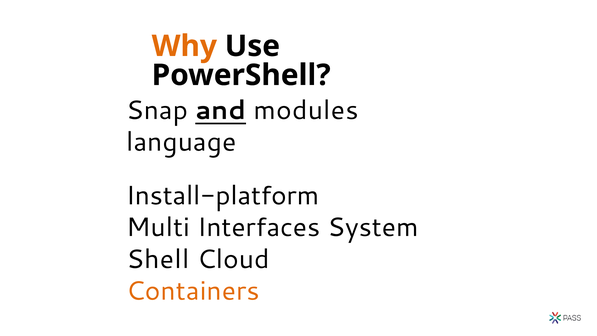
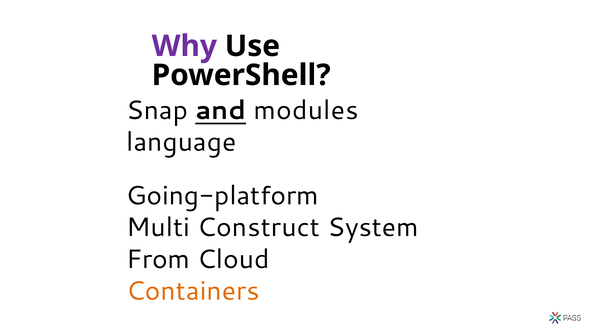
Why colour: orange -> purple (184, 46)
Install-platform: Install-platform -> Going-platform (222, 195)
Interfaces: Interfaces -> Construct (259, 227)
Shell: Shell -> From (158, 259)
